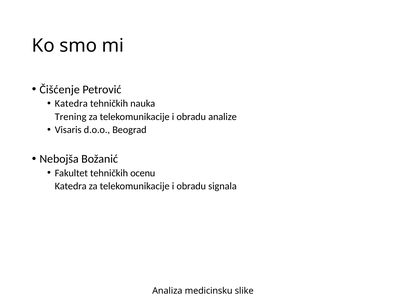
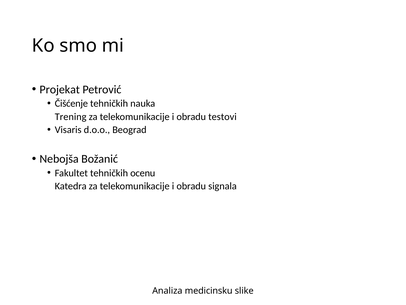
Čišćenje: Čišćenje -> Projekat (60, 89)
Katedra: Katedra -> Čišćenje (71, 103)
analize: analize -> testovi (222, 116)
